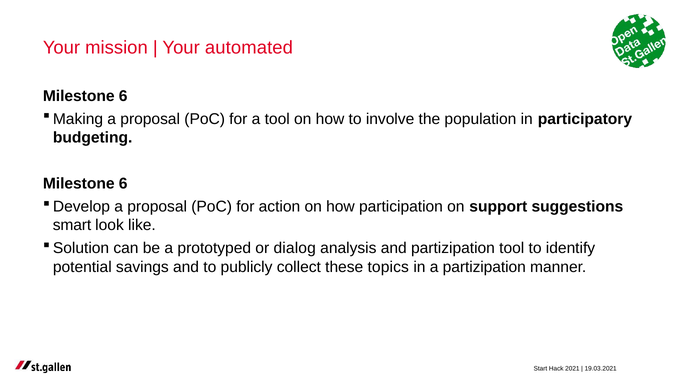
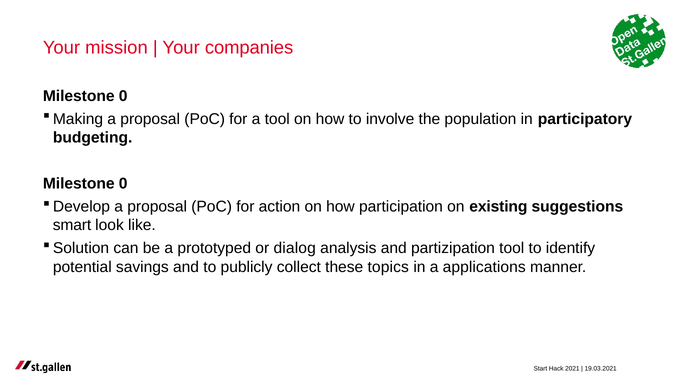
automated: automated -> companies (249, 48)
6: 6 -> 0 (123, 96)
6: 6 -> 0 (123, 184)
support: support -> existing (498, 207)
a partizipation: partizipation -> applications (484, 267)
